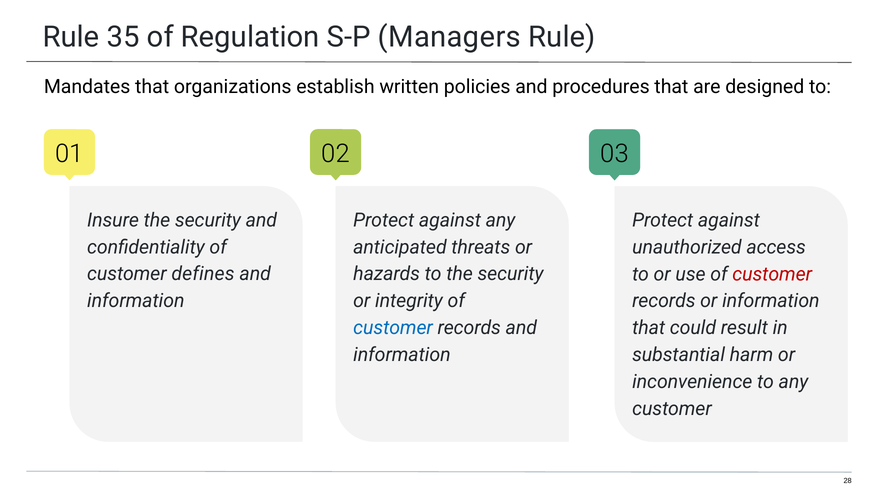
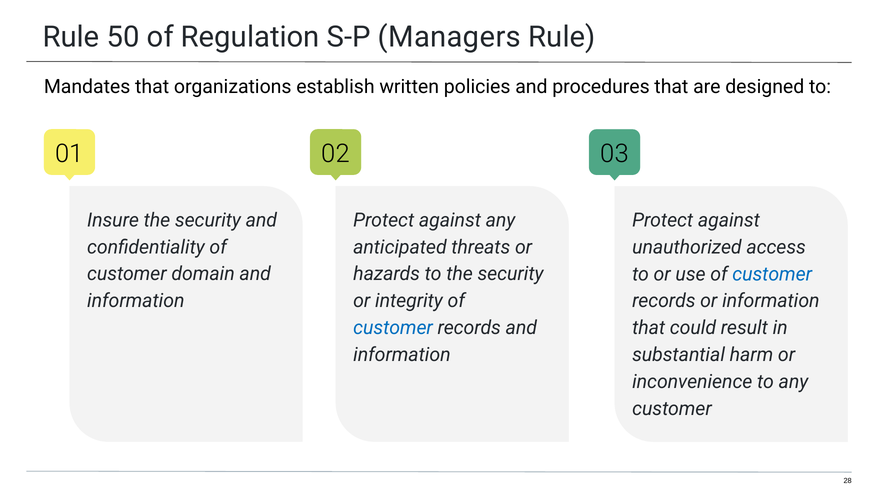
35: 35 -> 50 (123, 37)
defines: defines -> domain (203, 274)
customer colour: red -> blue (772, 274)
